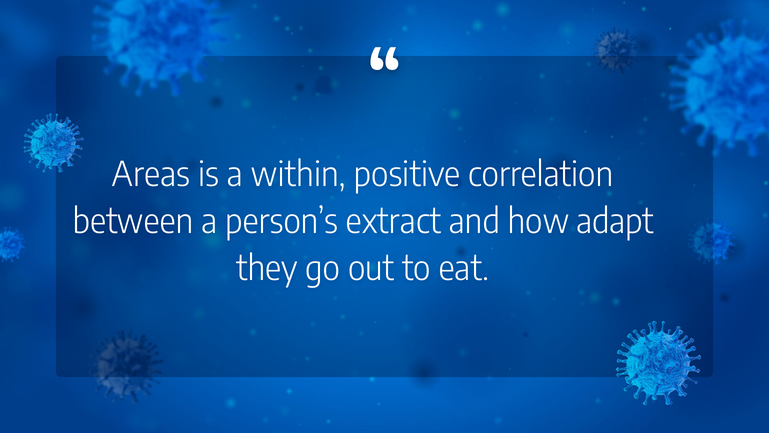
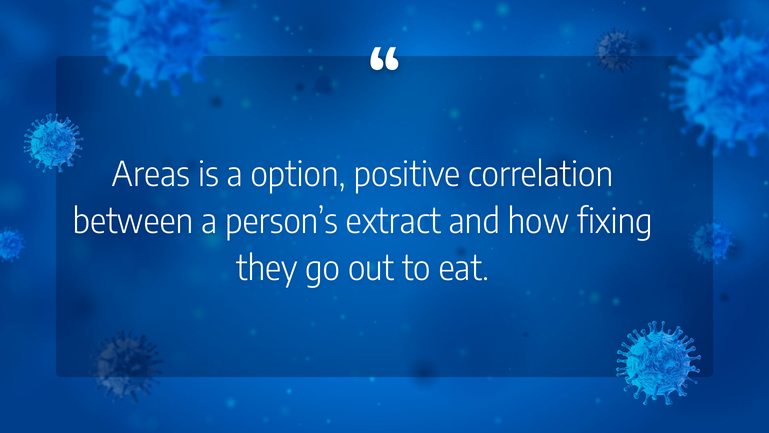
within: within -> option (298, 175)
adapt: adapt -> fixing (615, 222)
